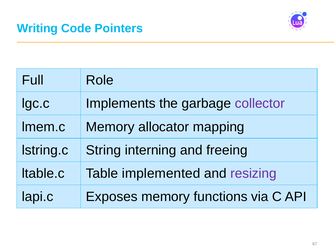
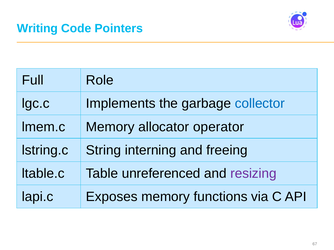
collector colour: purple -> blue (260, 104)
mapping: mapping -> operator (219, 127)
implemented: implemented -> unreferenced (161, 174)
